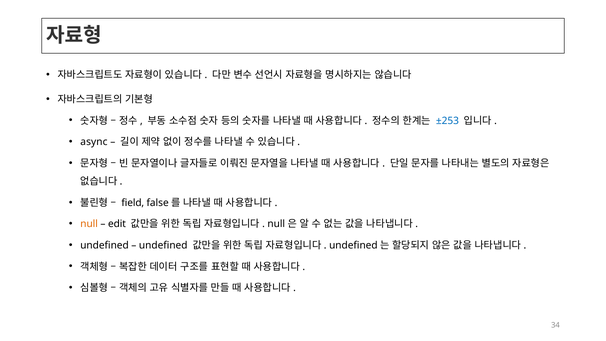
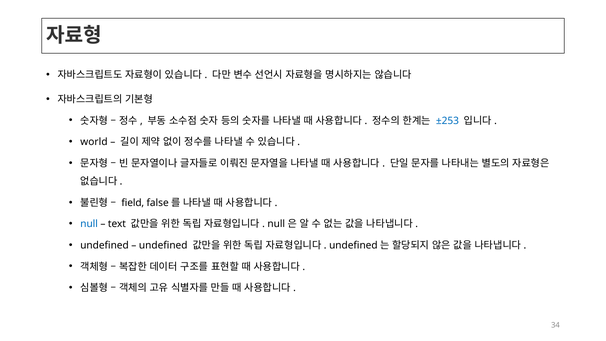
async: async -> world (94, 142)
null colour: orange -> blue (89, 224)
edit: edit -> text (117, 224)
